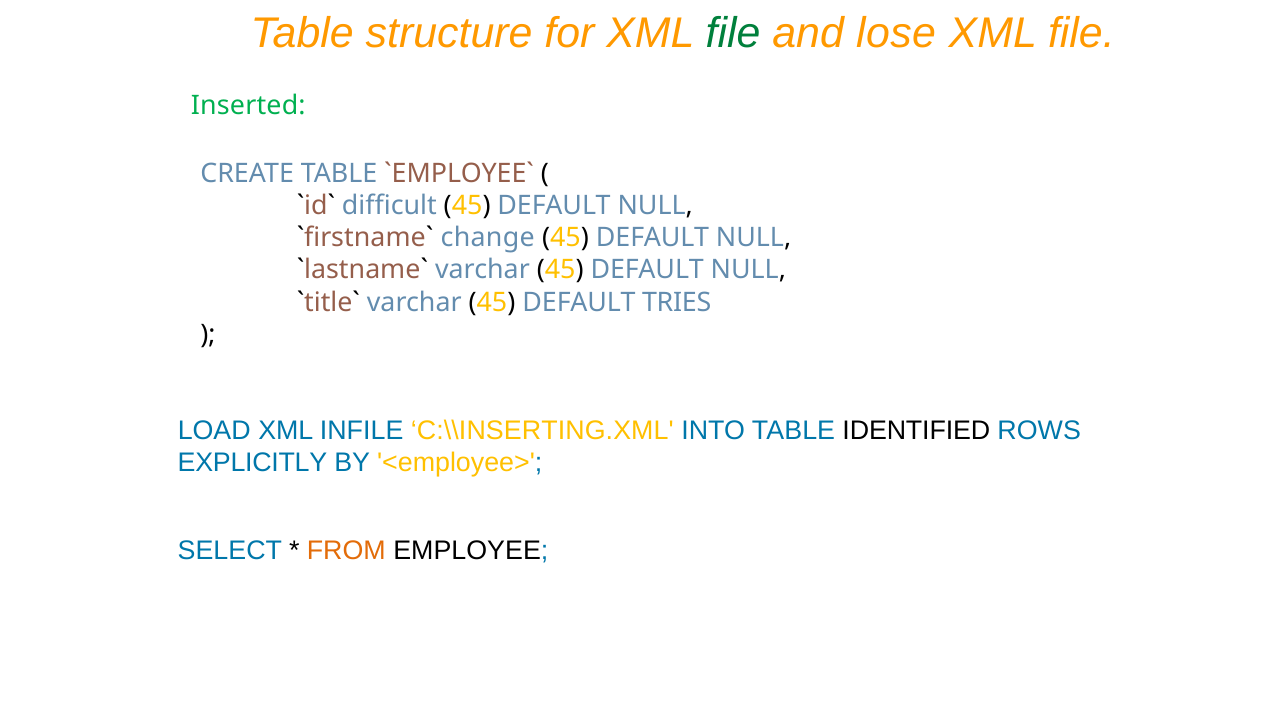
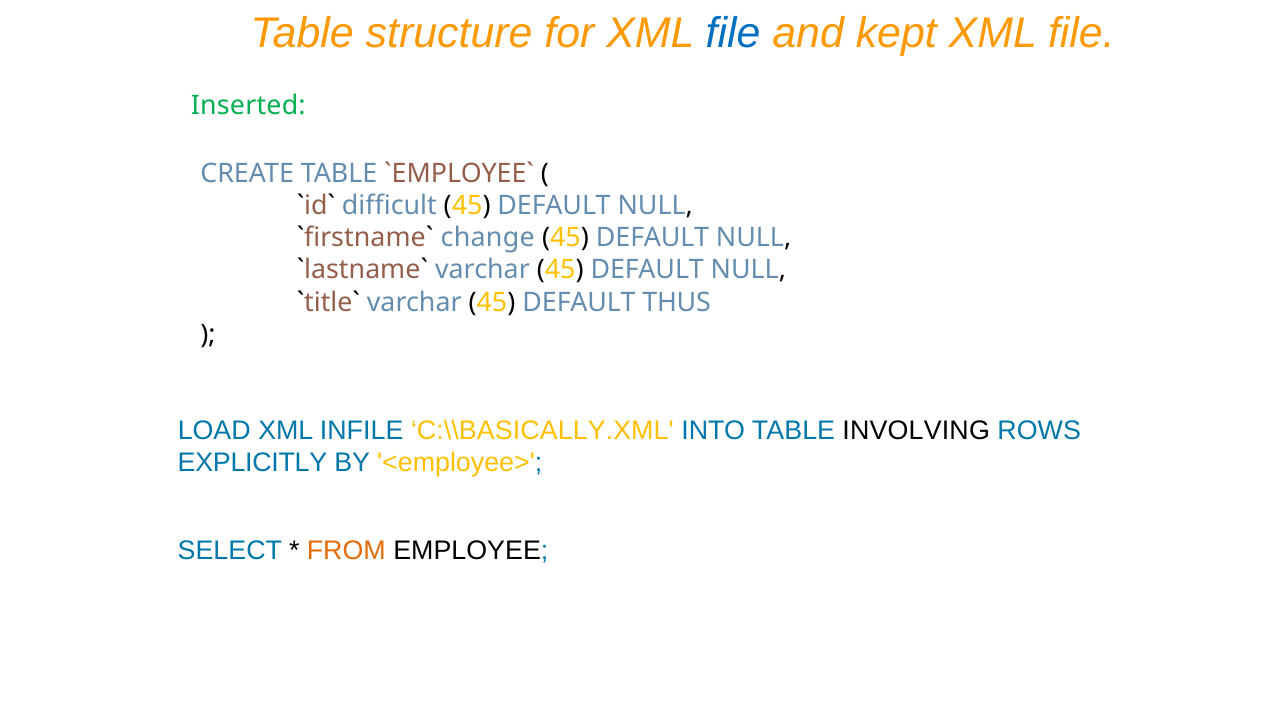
file colour: green -> blue (733, 33)
lose: lose -> kept (896, 33)
TRIES: TRIES -> THUS (677, 302)
C:\\INSERTING.XML: C:\\INSERTING.XML -> C:\\BASICALLY.XML (542, 430)
IDENTIFIED: IDENTIFIED -> INVOLVING (916, 430)
